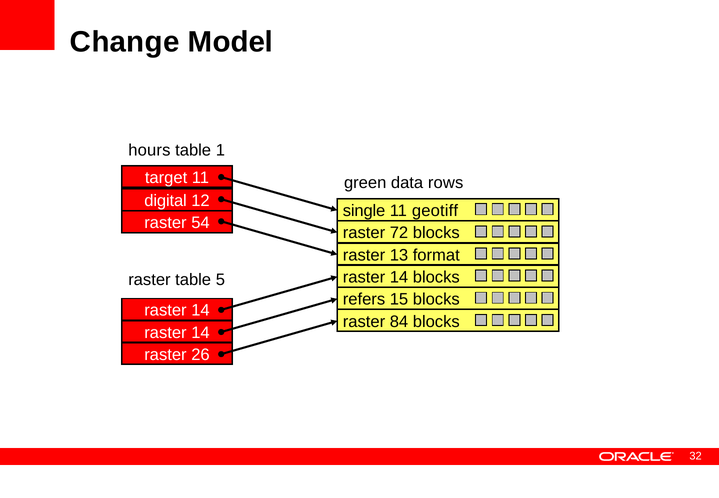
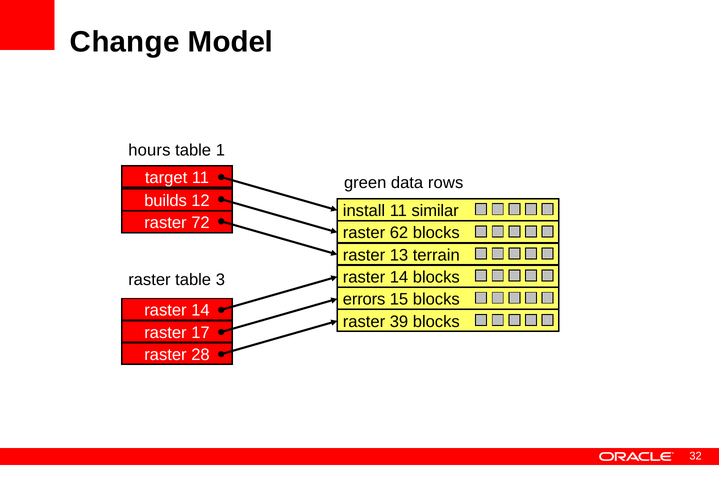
digital: digital -> builds (166, 201)
single: single -> install (364, 211)
geotiff: geotiff -> similar (435, 211)
54: 54 -> 72 (200, 223)
72: 72 -> 62 (399, 233)
format: format -> terrain (436, 255)
5: 5 -> 3 (220, 280)
refers: refers -> errors (364, 299)
84: 84 -> 39 (399, 321)
14: 14 -> 17 (200, 332)
26: 26 -> 28 (200, 355)
